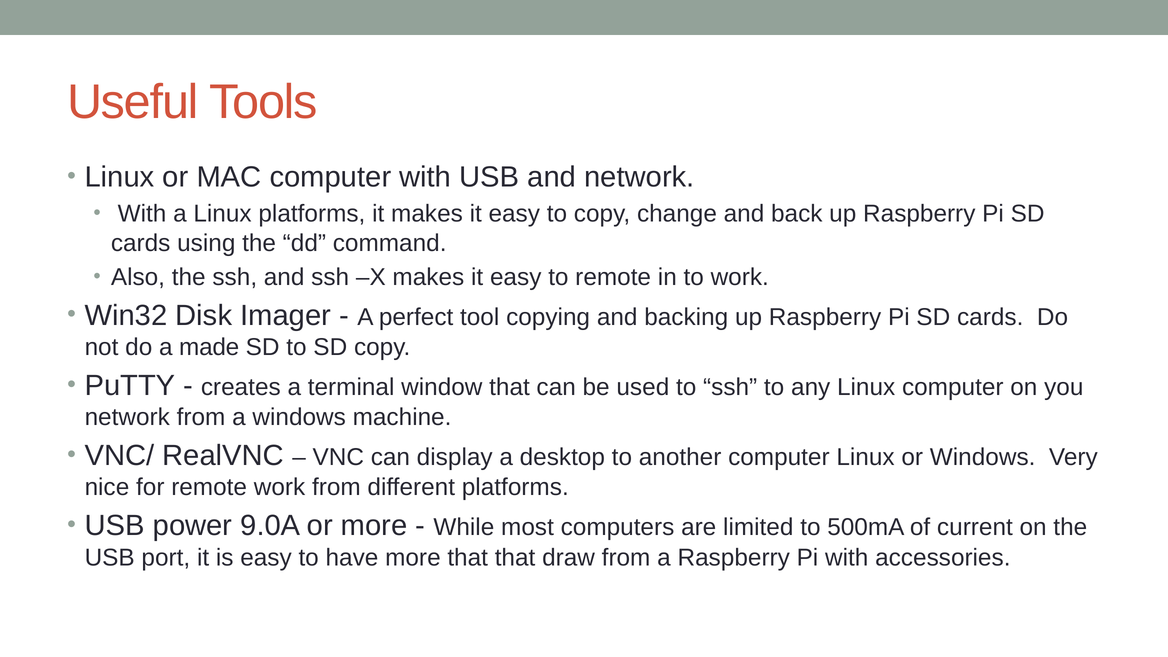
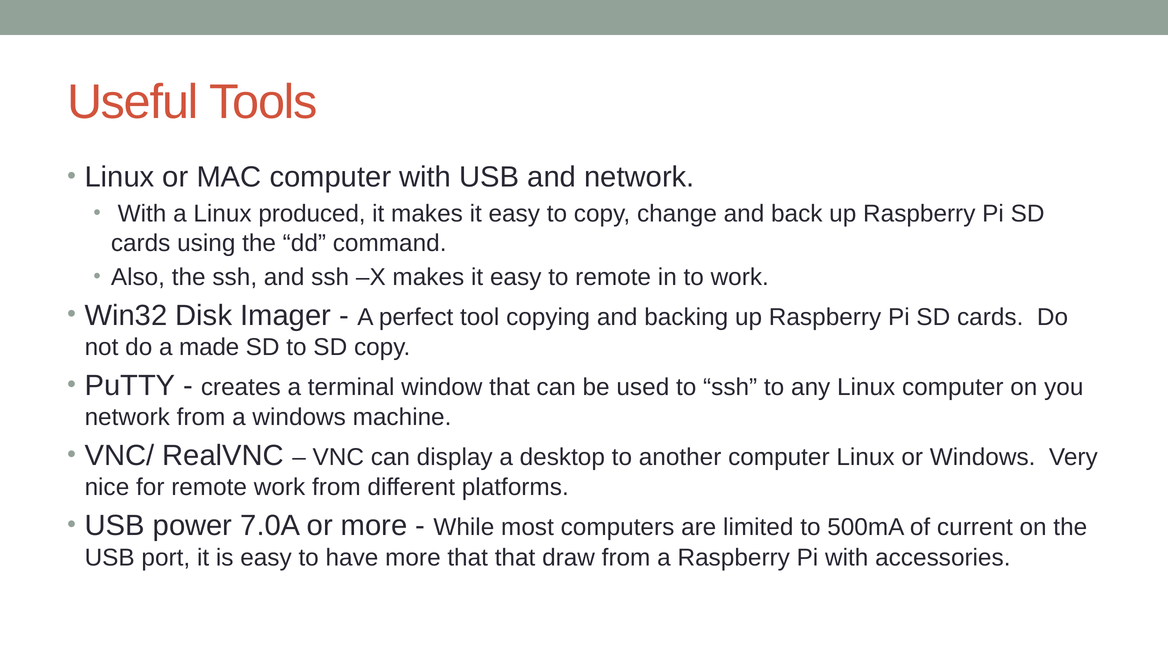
Linux platforms: platforms -> produced (312, 214)
9.0A: 9.0A -> 7.0A (270, 526)
